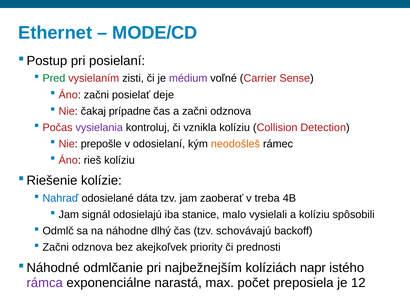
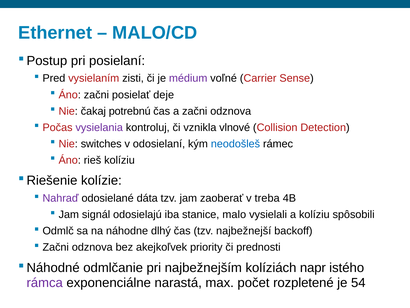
MODE/CD: MODE/CD -> MALO/CD (155, 33)
Pred colour: green -> black (54, 78)
prípadne: prípadne -> potrebnú (130, 111)
vznikla kolíziu: kolíziu -> vlnové (235, 127)
prepošle: prepošle -> switches (101, 144)
neodošleš colour: orange -> blue (235, 144)
Nahraď colour: blue -> purple (61, 198)
schovávajú: schovávajú -> najbežnejší (244, 231)
preposiela: preposiela -> rozpletené (303, 282)
12: 12 -> 54 (358, 282)
